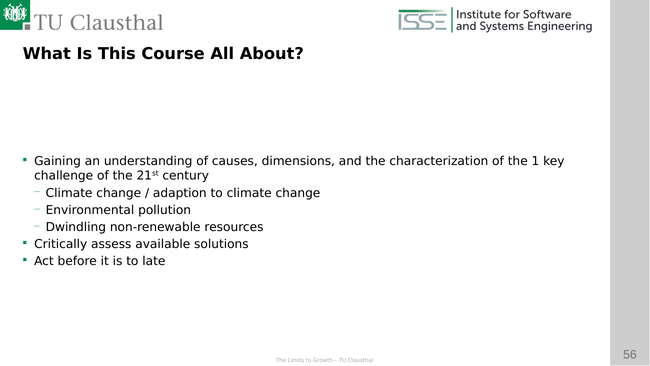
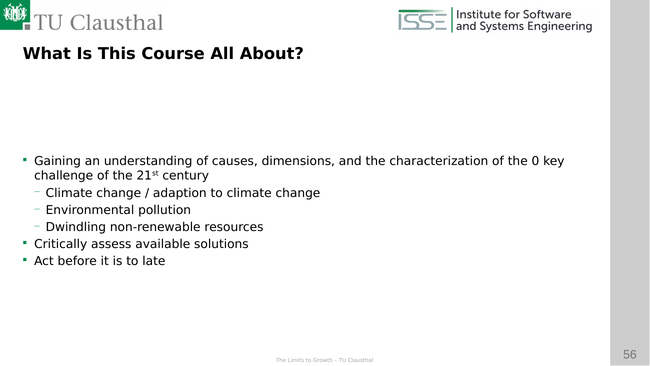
1: 1 -> 0 (535, 161)
